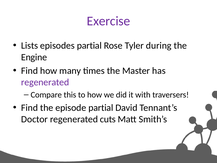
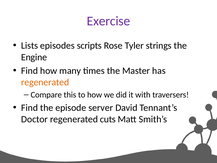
episodes partial: partial -> scripts (89, 46)
during: during -> strings (159, 46)
regenerated colour: purple -> orange (45, 82)
episode partial: partial -> server (101, 108)
